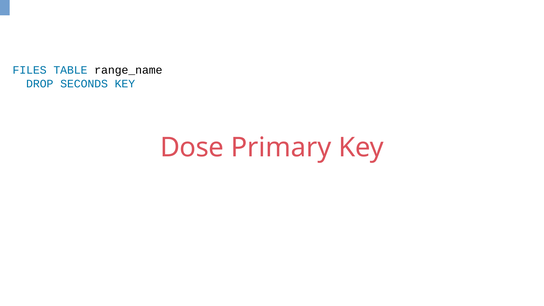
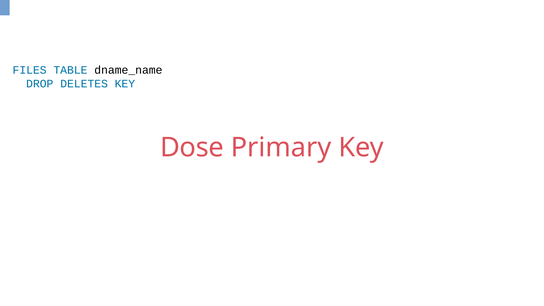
range_name: range_name -> dname_name (128, 70)
SECONDS: SECONDS -> DELETES (84, 84)
